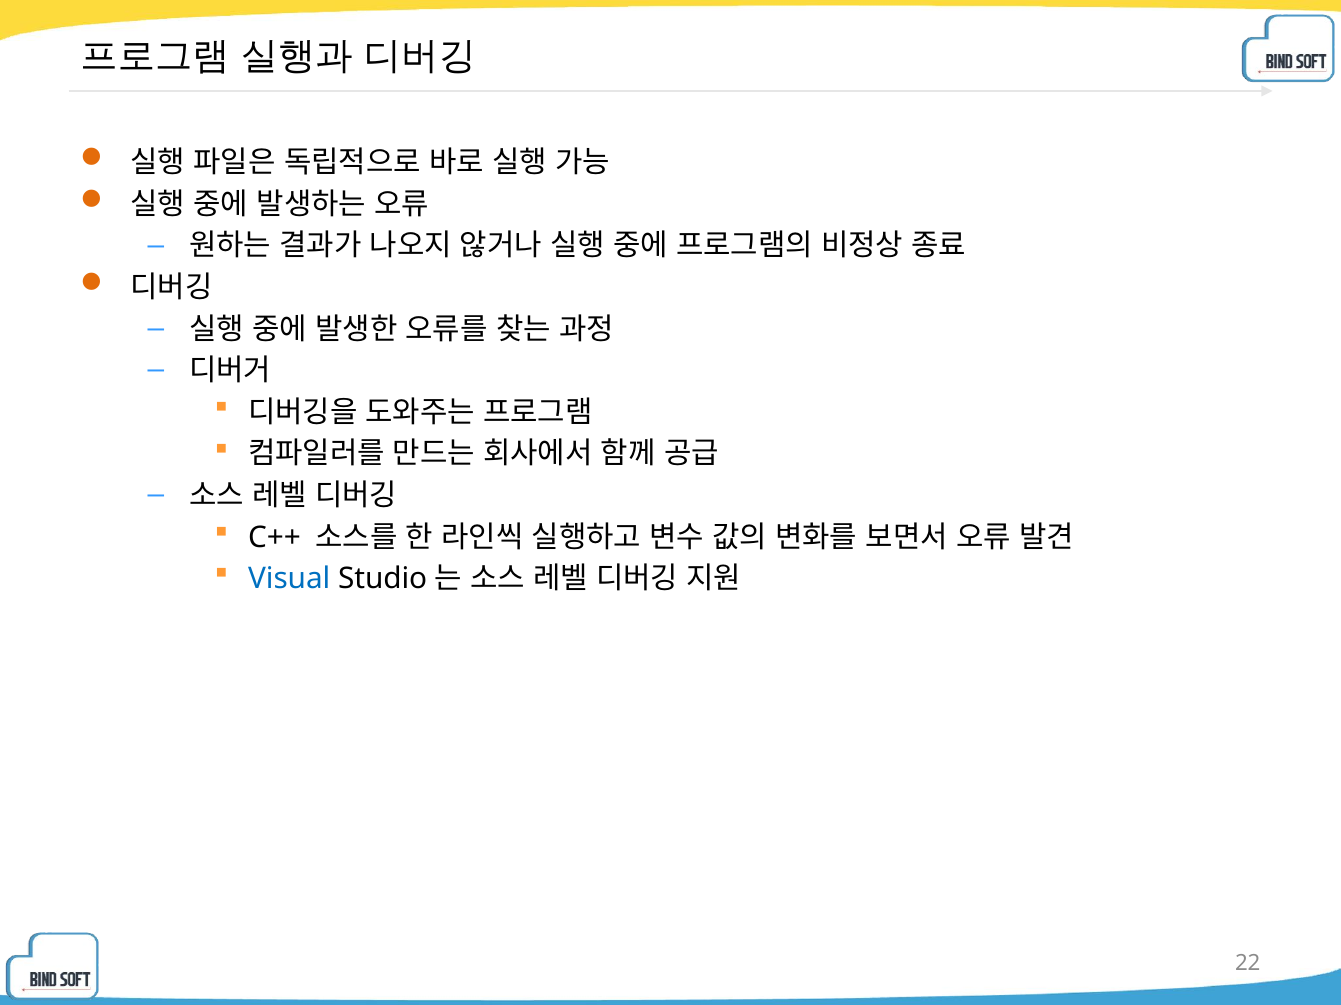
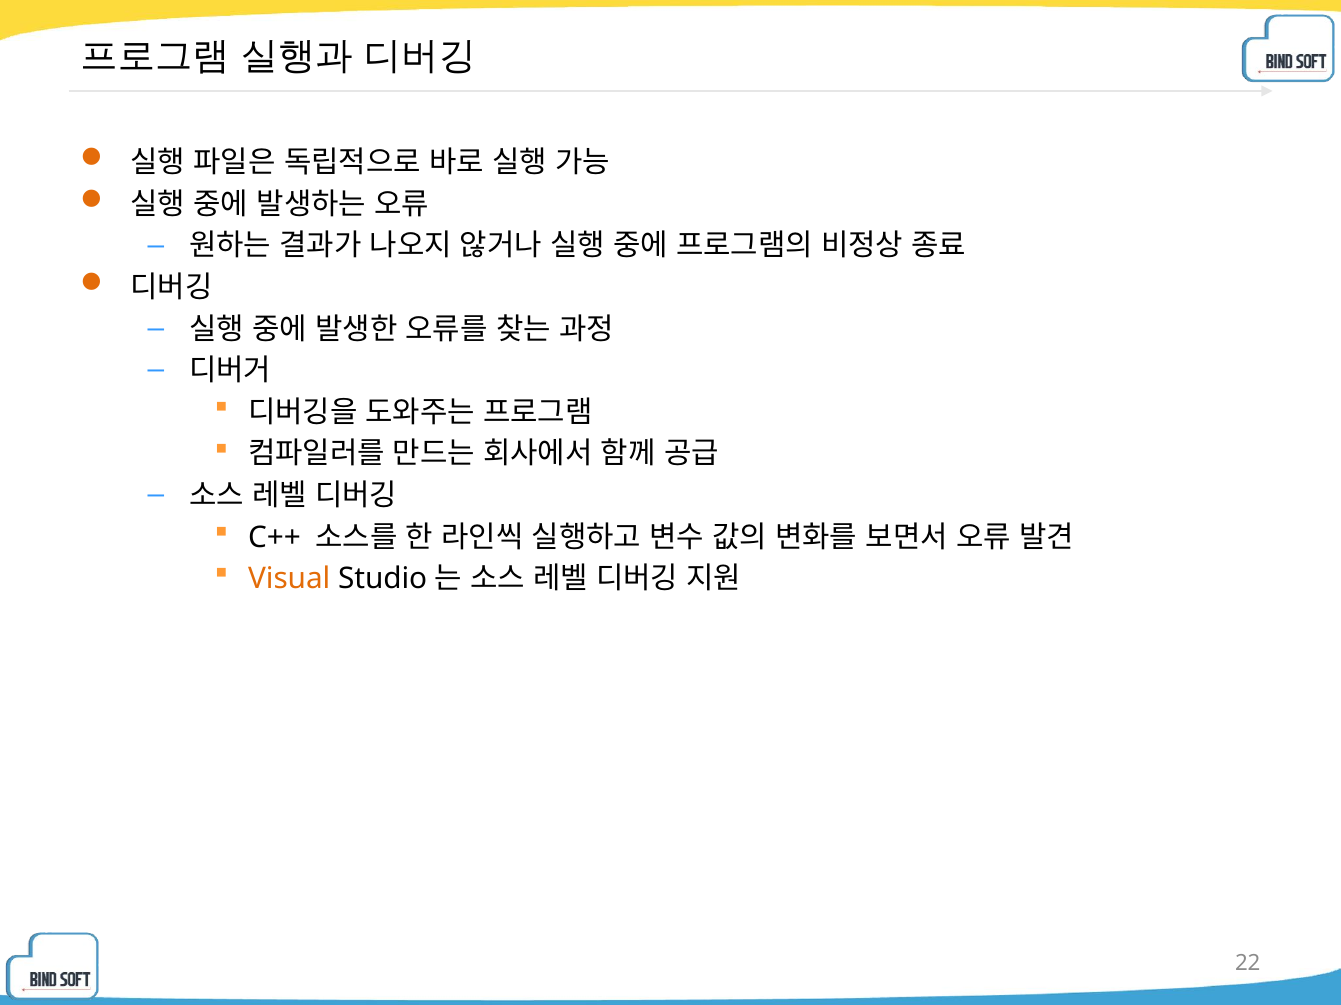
Visual colour: blue -> orange (289, 579)
